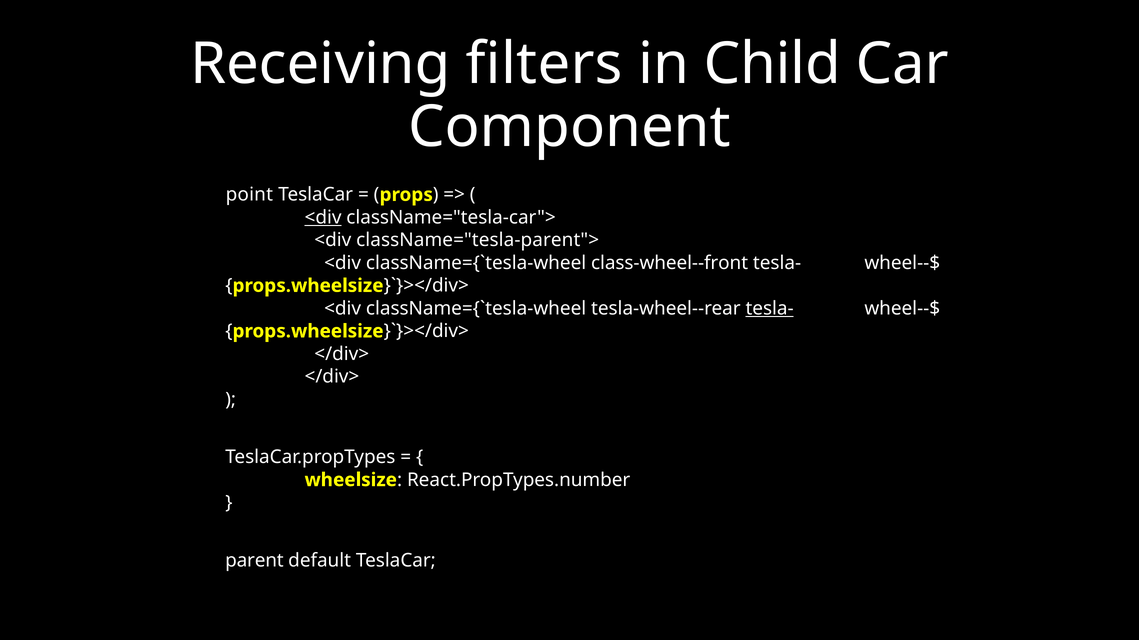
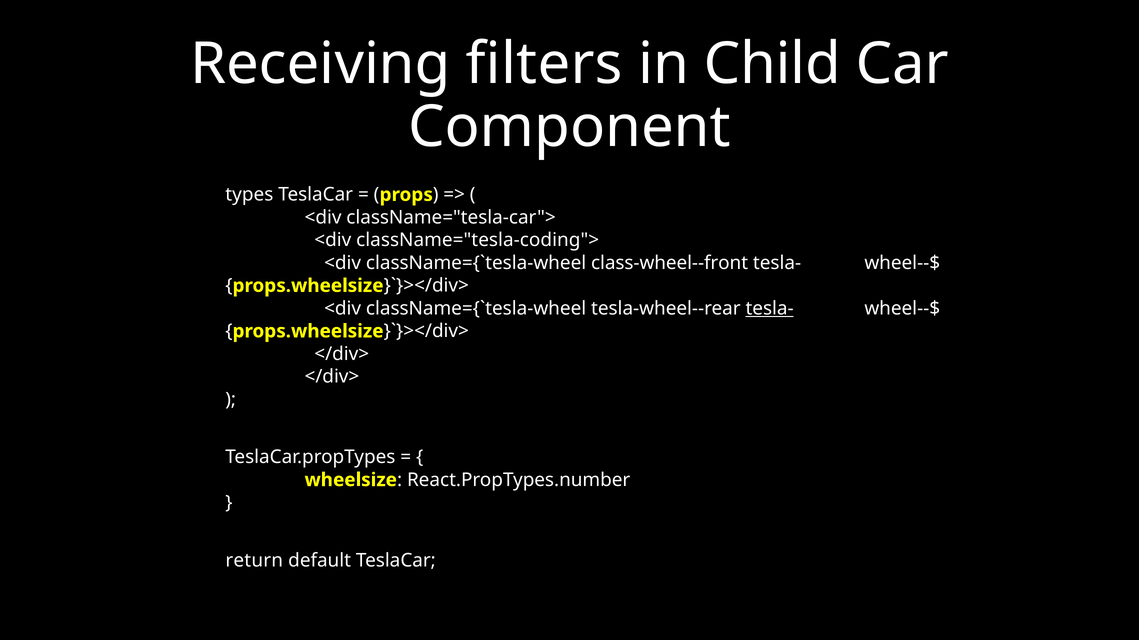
point: point -> types (249, 195)
<div underline: present -> none (323, 218)
className="tesla-parent">: className="tesla-parent"> -> className="tesla-coding"> (478, 240)
parent: parent -> return (254, 561)
